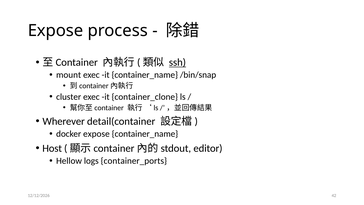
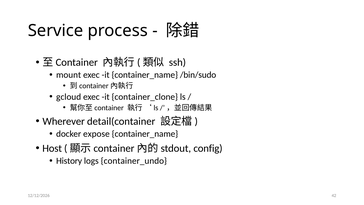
Expose: Expose -> Service (56, 31)
ssh underline: present -> none (177, 62)
/bin/snap: /bin/snap -> /bin/sudo (198, 75)
cluster: cluster -> gcloud (69, 97)
editor: editor -> config (208, 148)
Hellow: Hellow -> History (69, 161)
container_ports: container_ports -> container_undo (134, 161)
